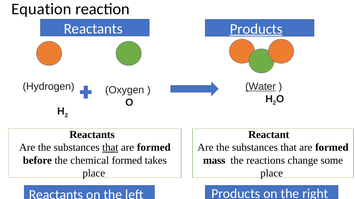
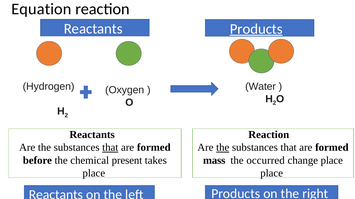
Water underline: present -> none (261, 87)
Reactant: Reactant -> Reaction (269, 135)
the underline: none -> present (223, 148)
chemical formed: formed -> present (127, 161)
reactions: reactions -> occurred (266, 161)
change some: some -> place (332, 161)
